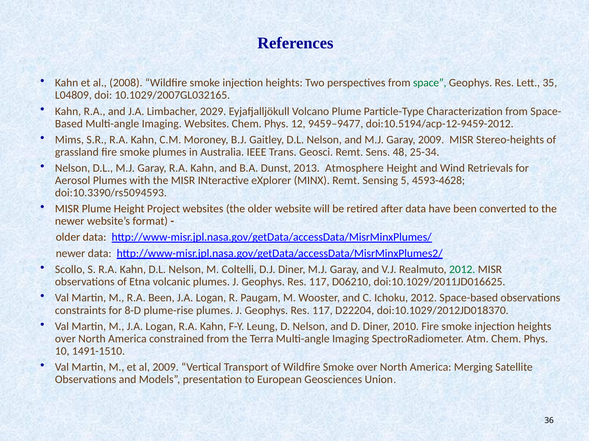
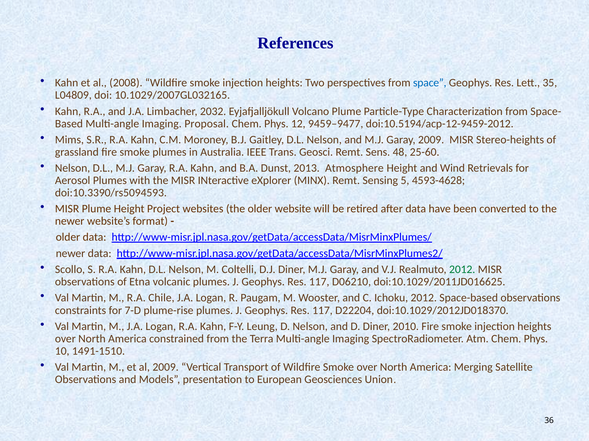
space colour: green -> blue (430, 83)
2029: 2029 -> 2032 (213, 111)
Imaging Websites: Websites -> Proposal (207, 124)
25-34: 25-34 -> 25-60 (425, 152)
R.A Been: Been -> Chile (161, 298)
8-D: 8-D -> 7-D (133, 311)
